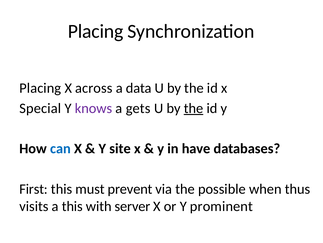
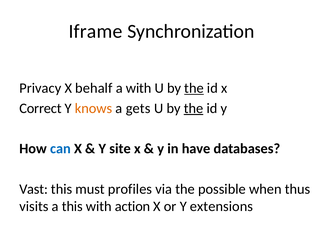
Placing: Placing -> Iframe (95, 31)
Placing: Placing -> Privacy (40, 88)
across: across -> behalf (94, 88)
a data: data -> with (139, 88)
the underline: none -> present (194, 88)
Special: Special -> Correct (40, 108)
knows colour: purple -> orange (94, 108)
First: First -> Vast (34, 188)
prevent: prevent -> profiles (130, 188)
server: server -> action (133, 206)
prominent: prominent -> extensions (221, 206)
